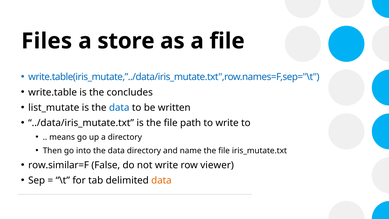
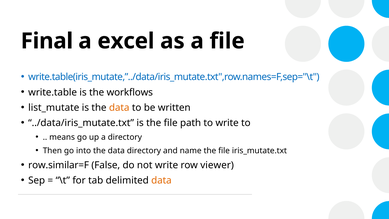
Files: Files -> Final (47, 41)
store: store -> excel (126, 41)
concludes: concludes -> workflows (130, 92)
data colour: blue -> orange (119, 108)
